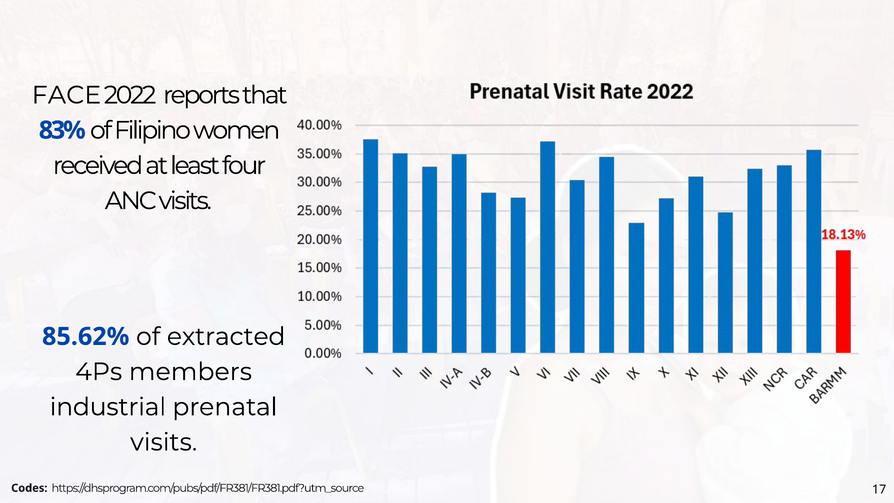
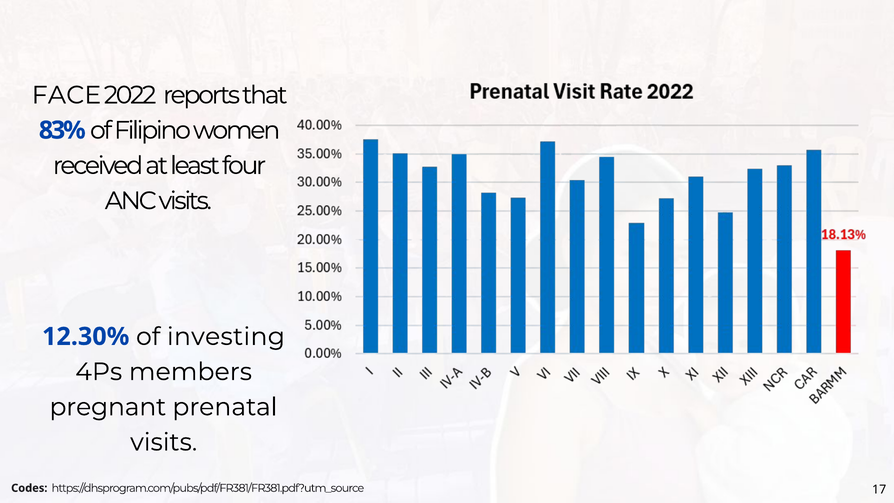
85.62%: 85.62% -> 12.30% (86, 337)
extracted: extracted -> investing (226, 337)
industrial: industrial -> pregnant (108, 407)
